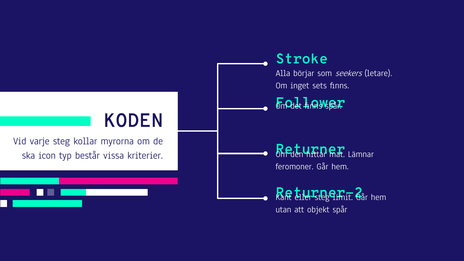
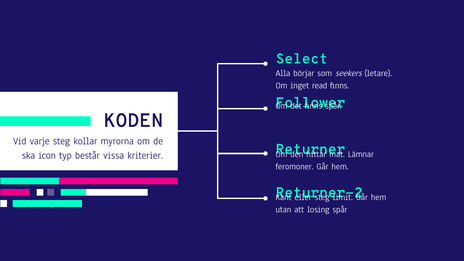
Stroke: Stroke -> Select (302, 59)
sets: sets -> read (320, 85)
objekt: objekt -> losing (318, 210)
